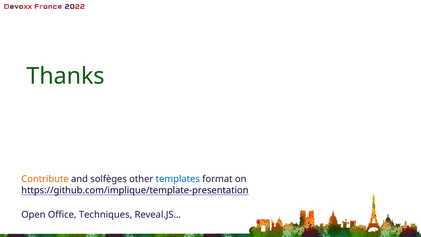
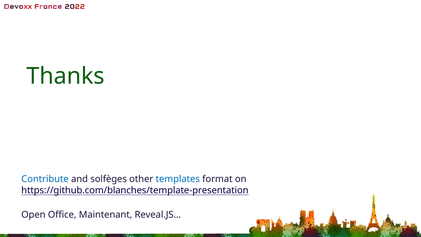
Contribute colour: orange -> blue (45, 179)
https://github.com/implique/template-presentation: https://github.com/implique/template-presentation -> https://github.com/blanches/template-presentation (135, 190)
Techniques: Techniques -> Maintenant (106, 214)
